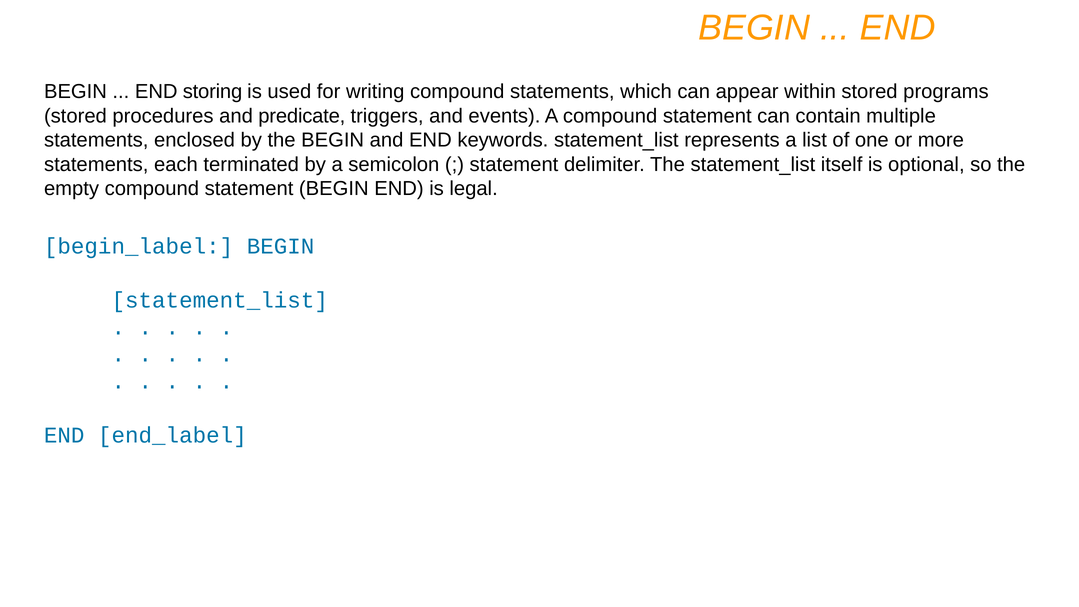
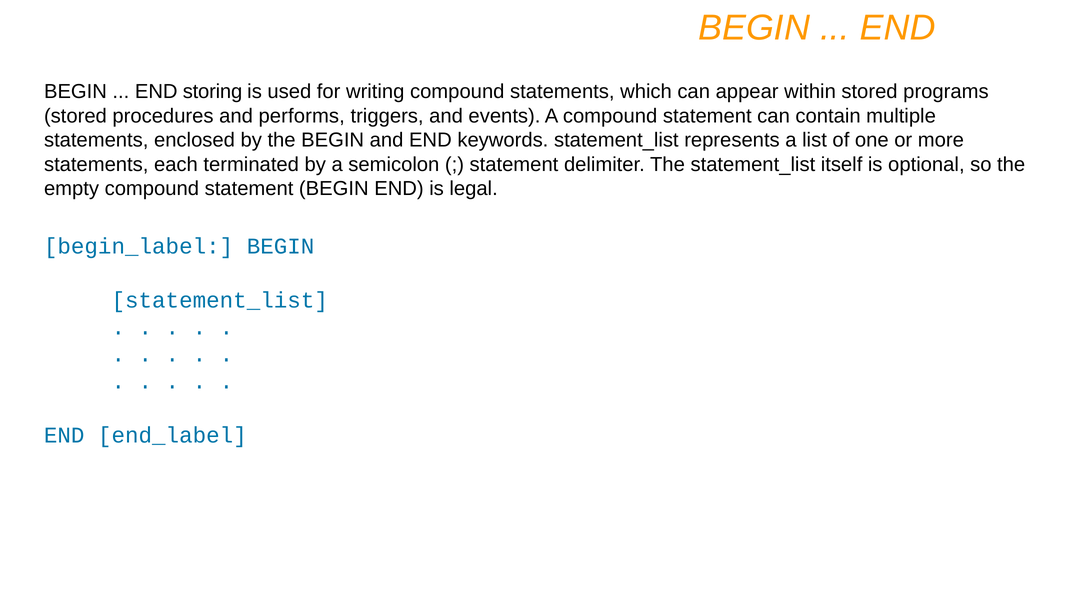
predicate: predicate -> performs (302, 116)
